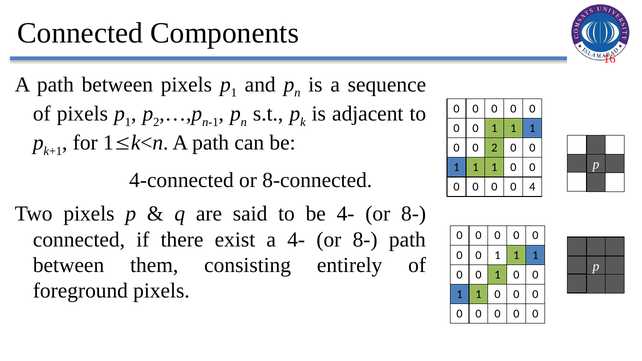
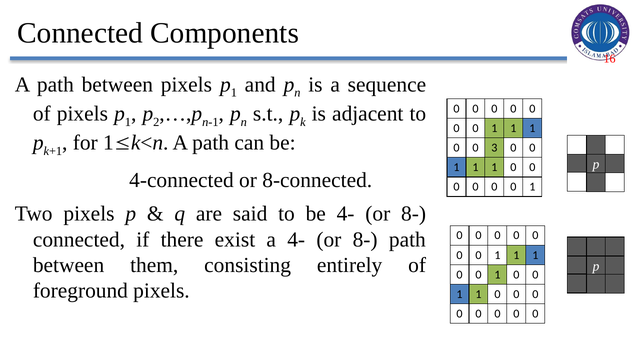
0 2: 2 -> 3 (494, 148)
4: 4 -> 1 (532, 187)
